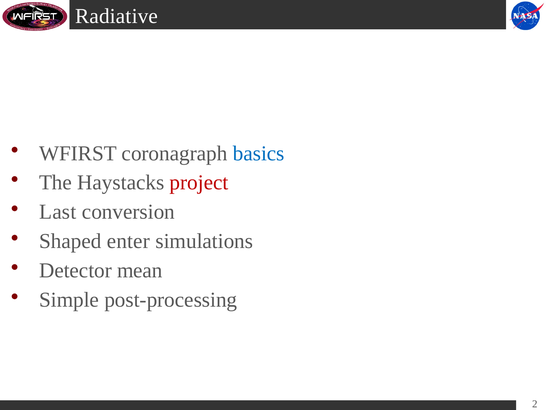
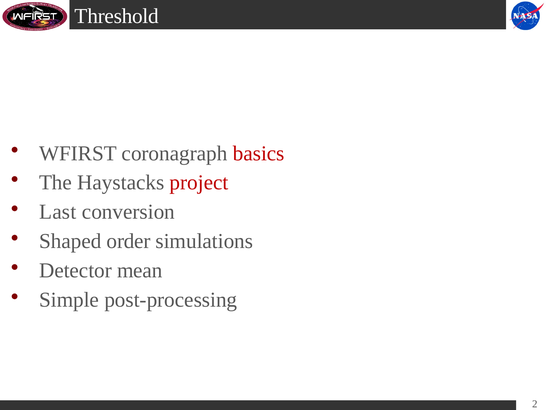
Radiative: Radiative -> Threshold (117, 16)
basics colour: blue -> red (259, 153)
enter: enter -> order (129, 241)
